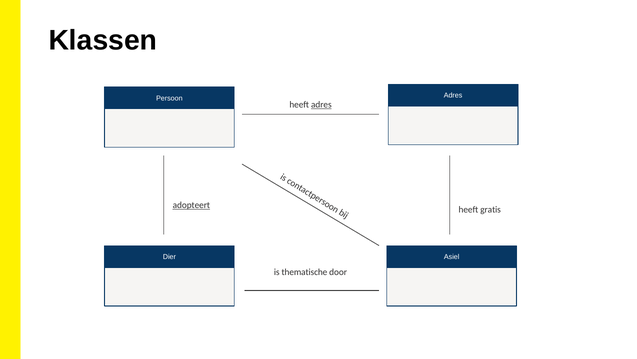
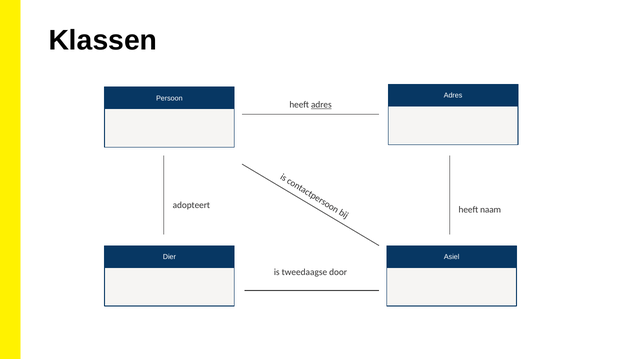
adopteert underline: present -> none (191, 205)
gratis: gratis -> naam (491, 210)
thematische: thematische -> tweedaagse (304, 272)
